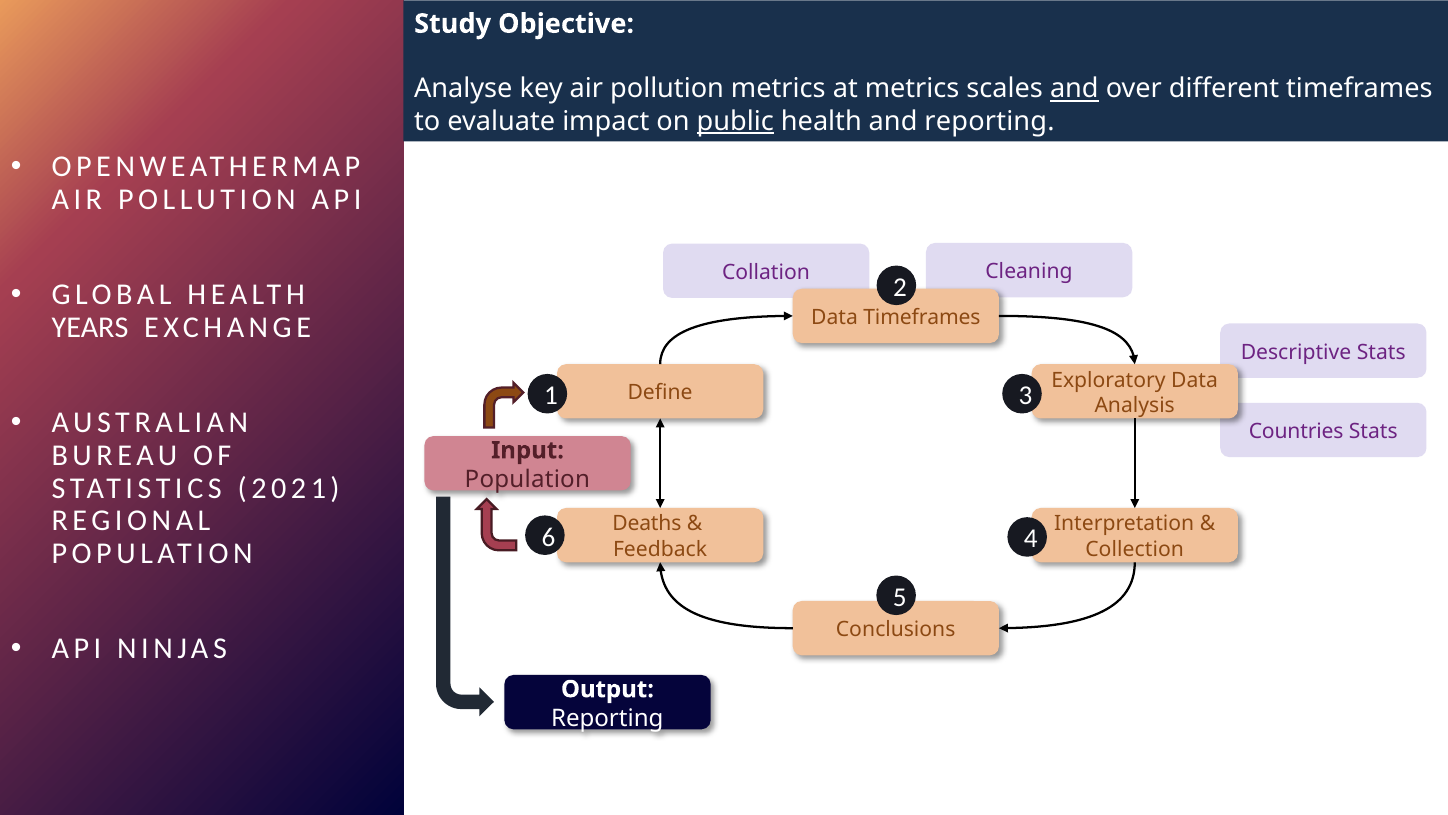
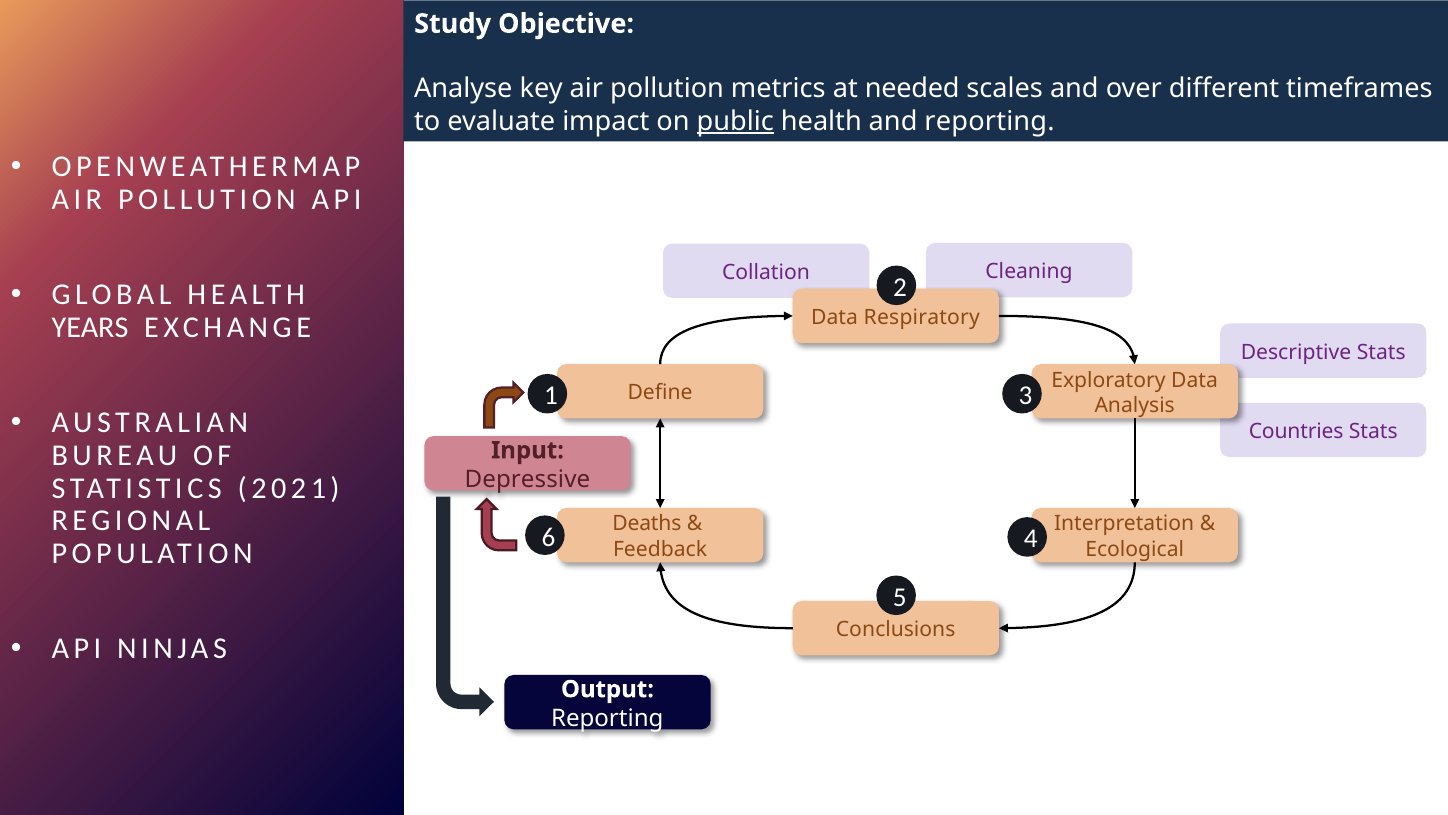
at metrics: metrics -> needed (912, 89)
and underline: present -> none (1074, 89)
Data Timeframes: Timeframes -> Respiratory (922, 317)
Population: Population -> Depressive (527, 479)
Collection: Collection -> Ecological (1135, 549)
